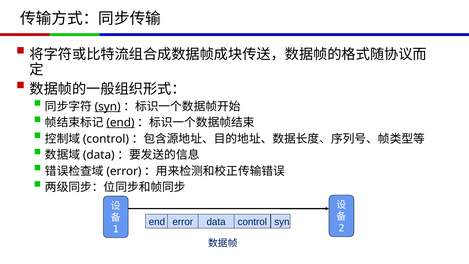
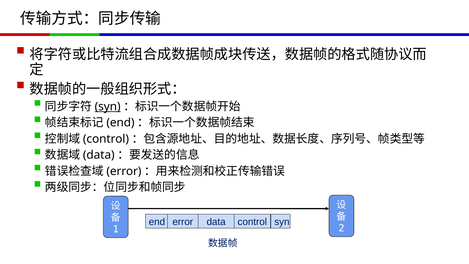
end underline: present -> none (120, 123)
